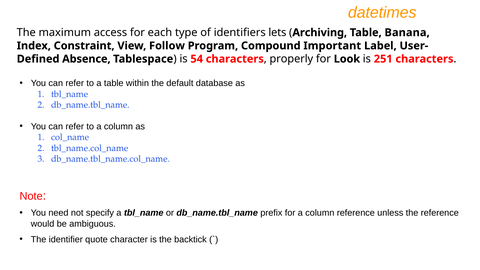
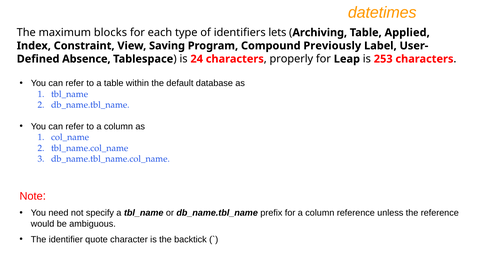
access: access -> blocks (110, 33)
Banana: Banana -> Applied (407, 33)
Follow: Follow -> Saving (167, 46)
Important: Important -> Previously (332, 46)
54: 54 -> 24 (197, 59)
Look: Look -> Leap (347, 59)
251: 251 -> 253 (383, 59)
